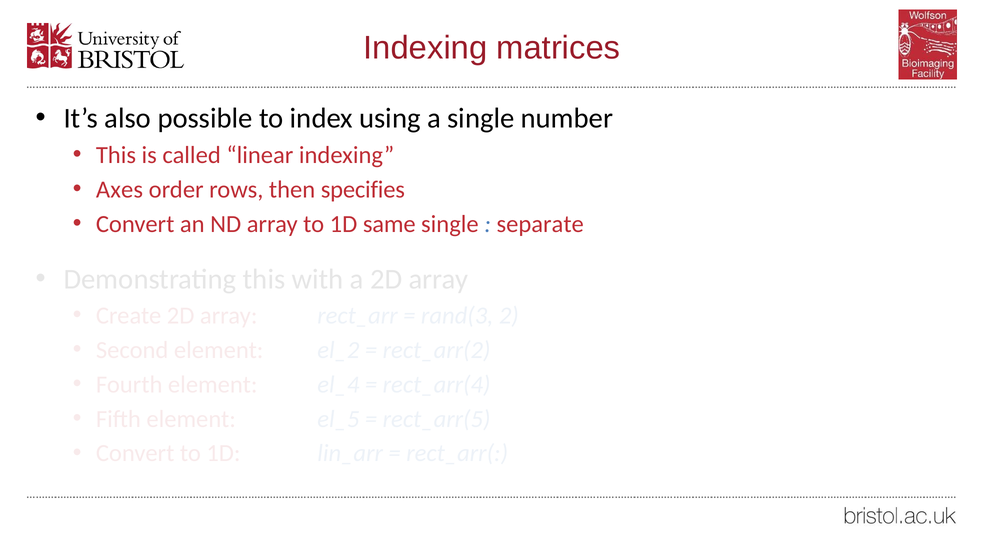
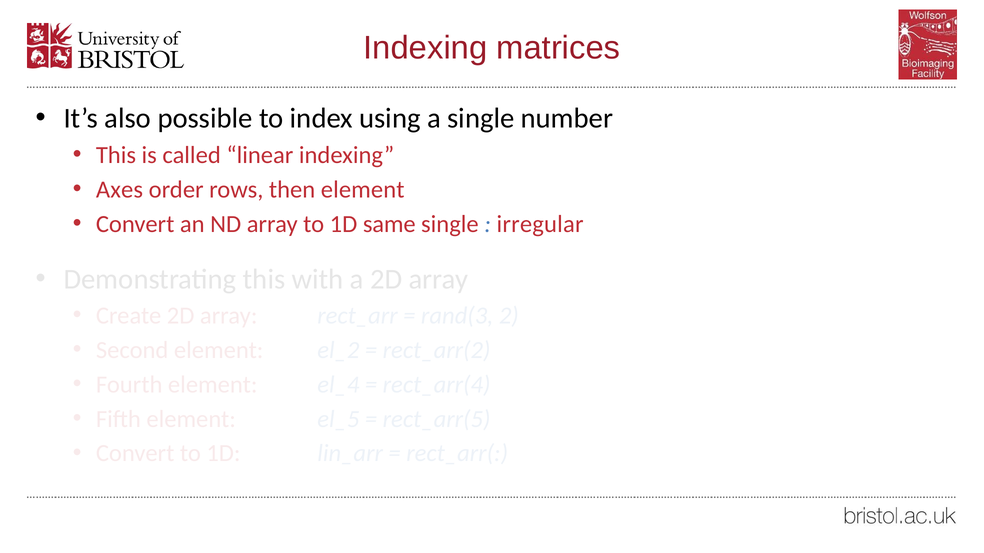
then specifies: specifies -> element (363, 190)
separate: separate -> irregular (540, 224)
